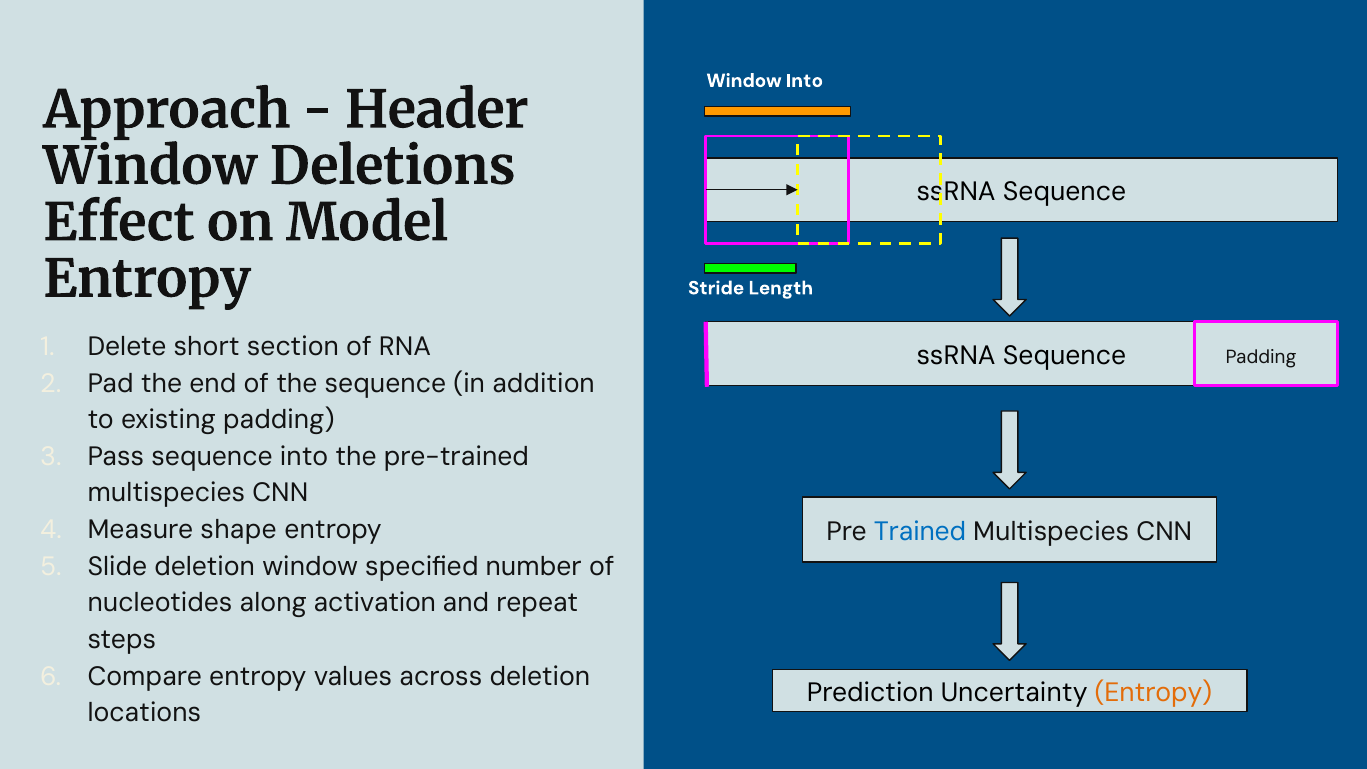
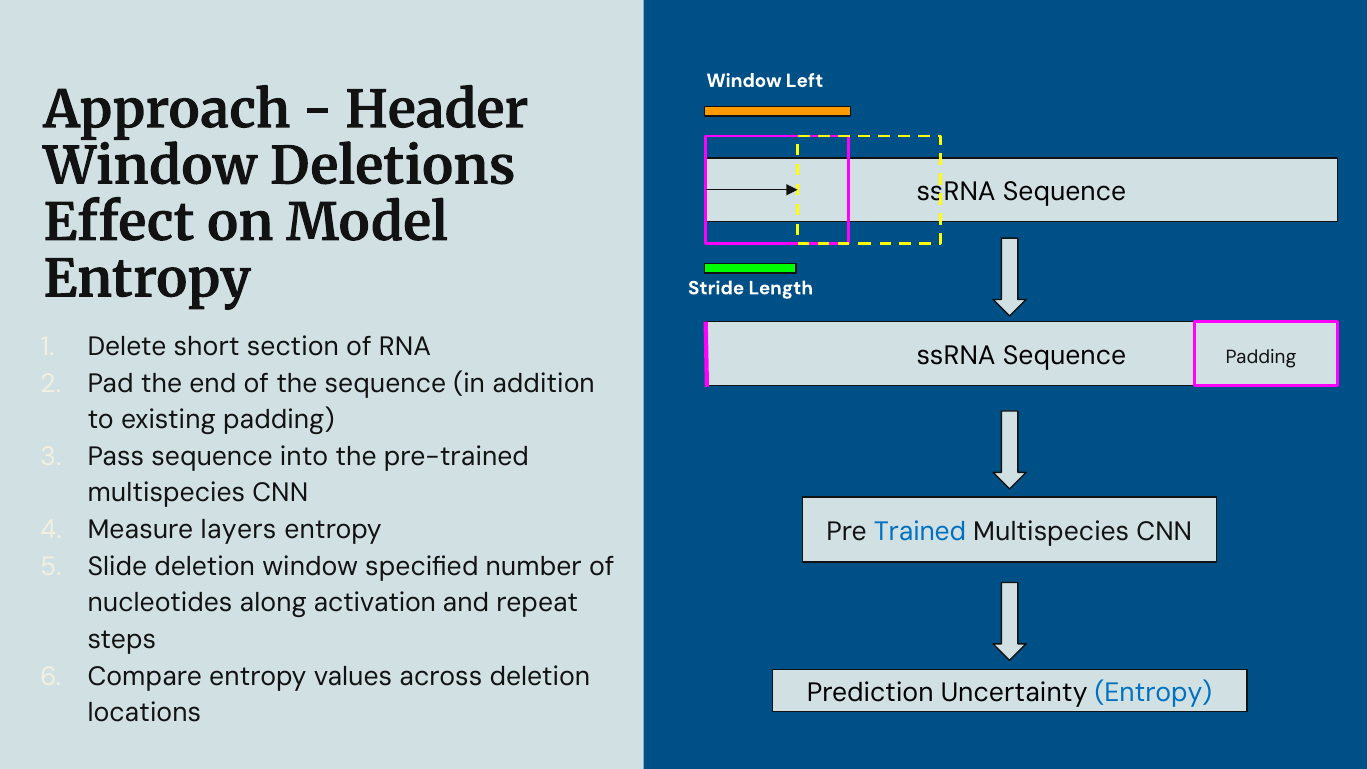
Window Into: Into -> Left (805, 81)
shape: shape -> layers (239, 530)
Entropy colour: orange -> blue (1153, 692)
